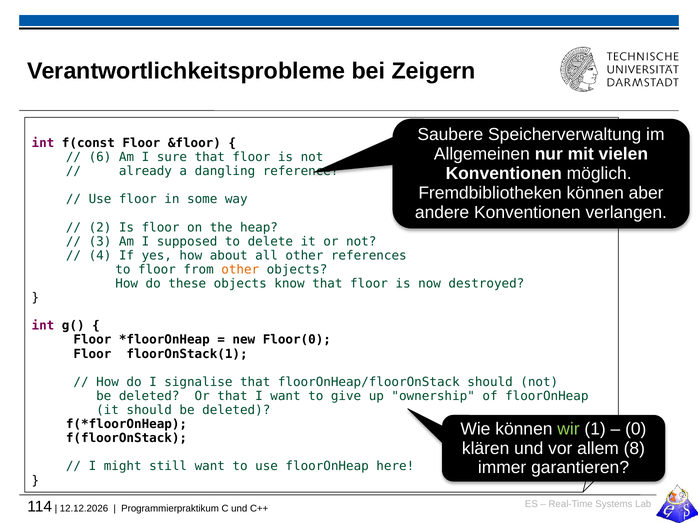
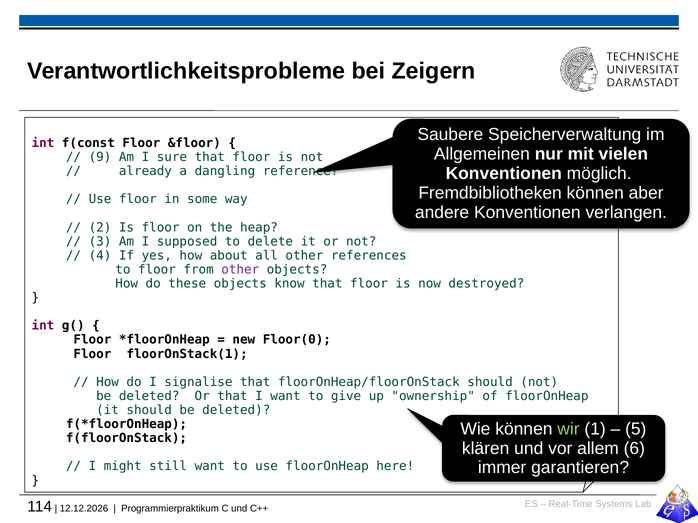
6: 6 -> 9 (100, 157)
other colour: orange -> purple (240, 270)
0: 0 -> 5 (636, 429)
8: 8 -> 6 (634, 449)
